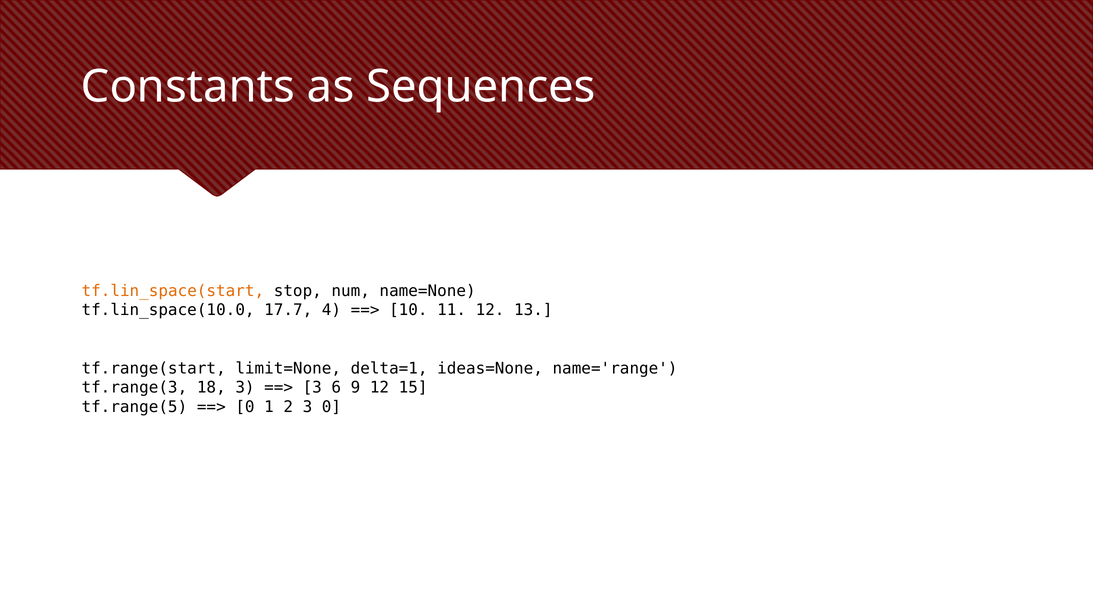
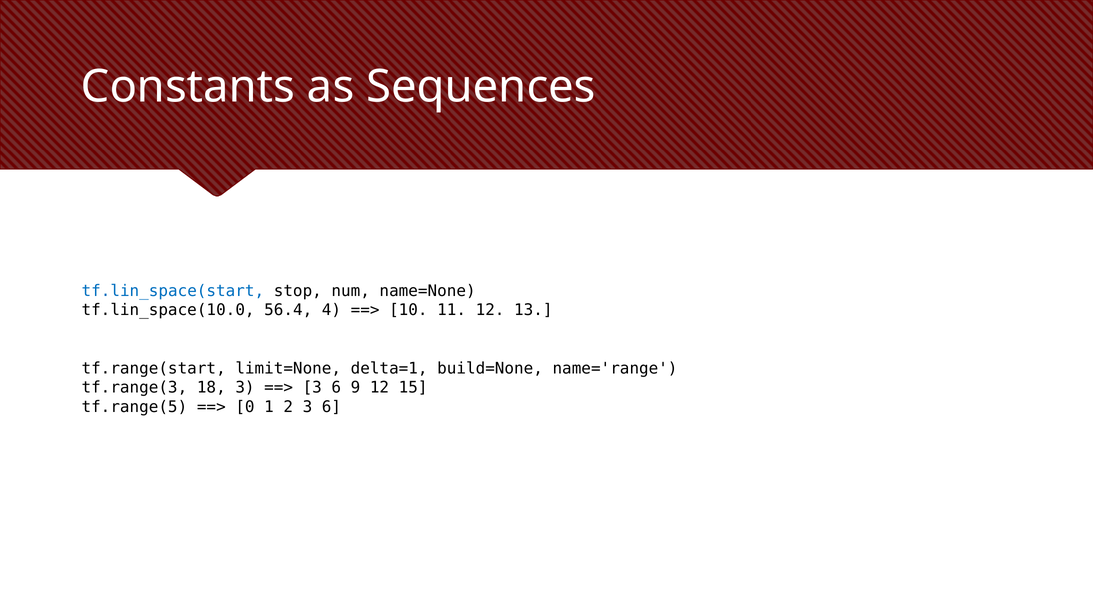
tf.lin_space(start colour: orange -> blue (173, 291)
17.7: 17.7 -> 56.4 (288, 310)
ideas=None: ideas=None -> build=None (490, 368)
2 3 0: 0 -> 6 (331, 407)
